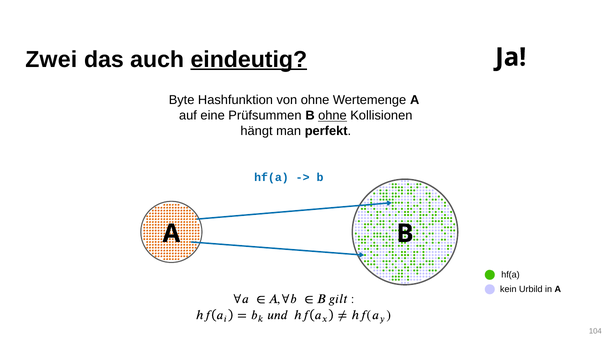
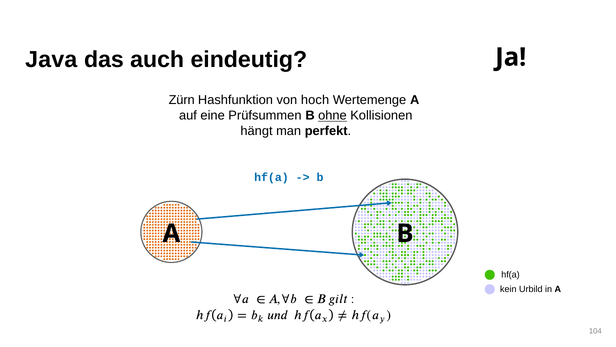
Zwei: Zwei -> Java (51, 59)
eindeutig underline: present -> none (249, 59)
Byte: Byte -> Zürn (182, 100)
von ohne: ohne -> hoch (315, 100)
